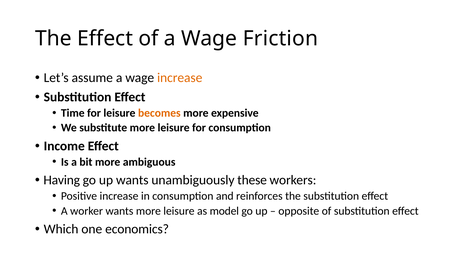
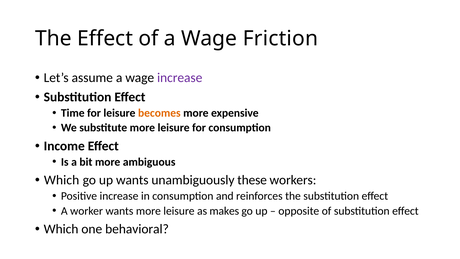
increase colour: orange -> purple (180, 78)
Having: Having -> Which (62, 180)
model: model -> makes (224, 211)
economics: economics -> behavioral (137, 229)
